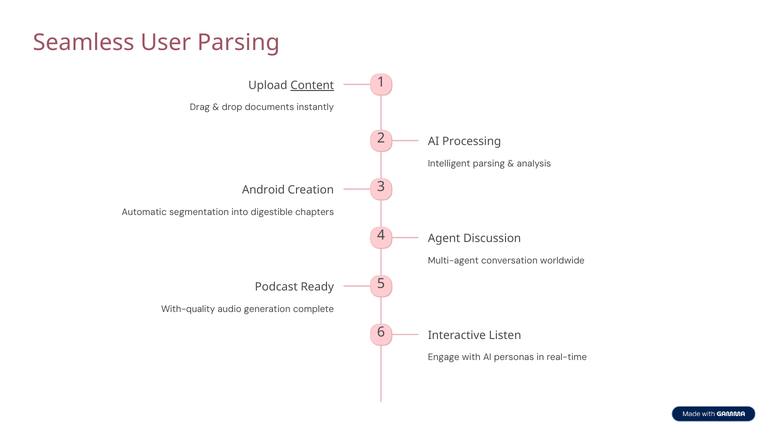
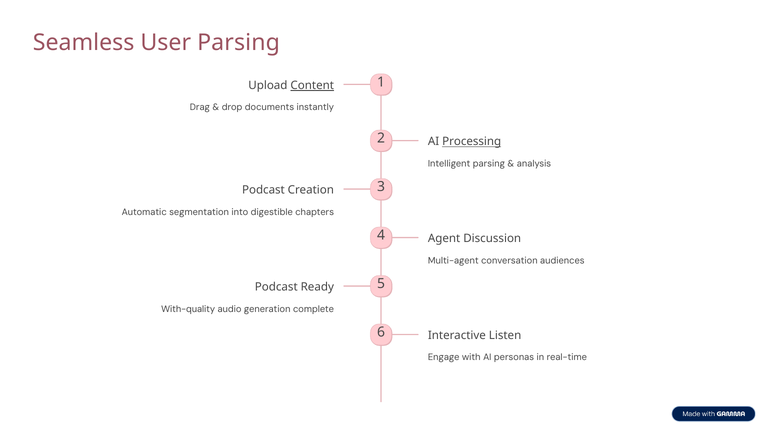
Processing underline: none -> present (472, 142)
Android: Android -> Podcast (263, 190)
worldwide: worldwide -> audiences (562, 261)
